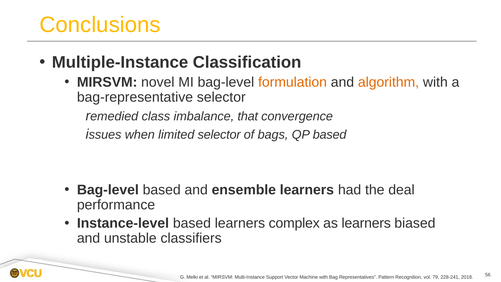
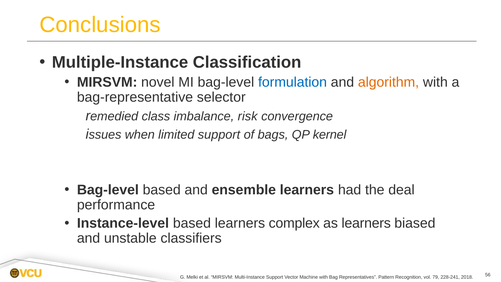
formulation colour: orange -> blue (293, 82)
that: that -> risk (248, 116)
limited selector: selector -> support (219, 135)
QP based: based -> kernel (330, 135)
